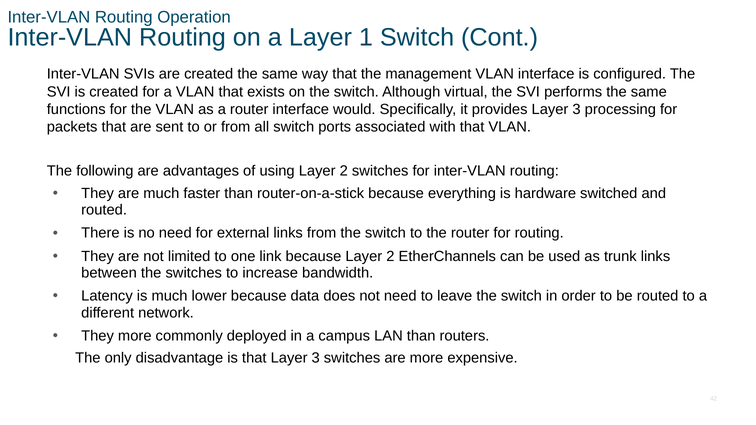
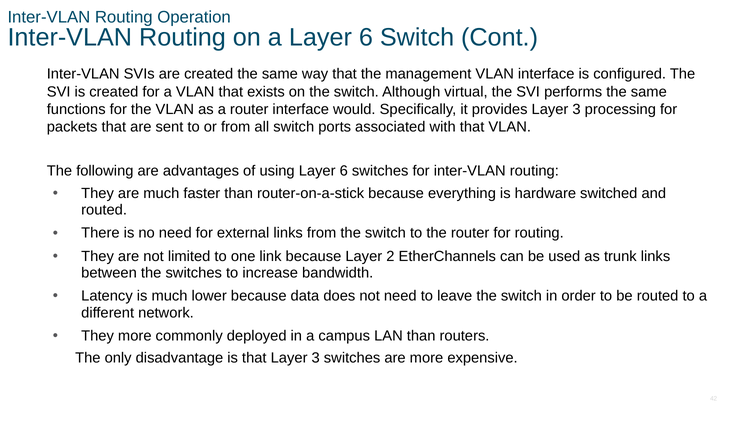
a Layer 1: 1 -> 6 (366, 37)
using Layer 2: 2 -> 6 (344, 171)
